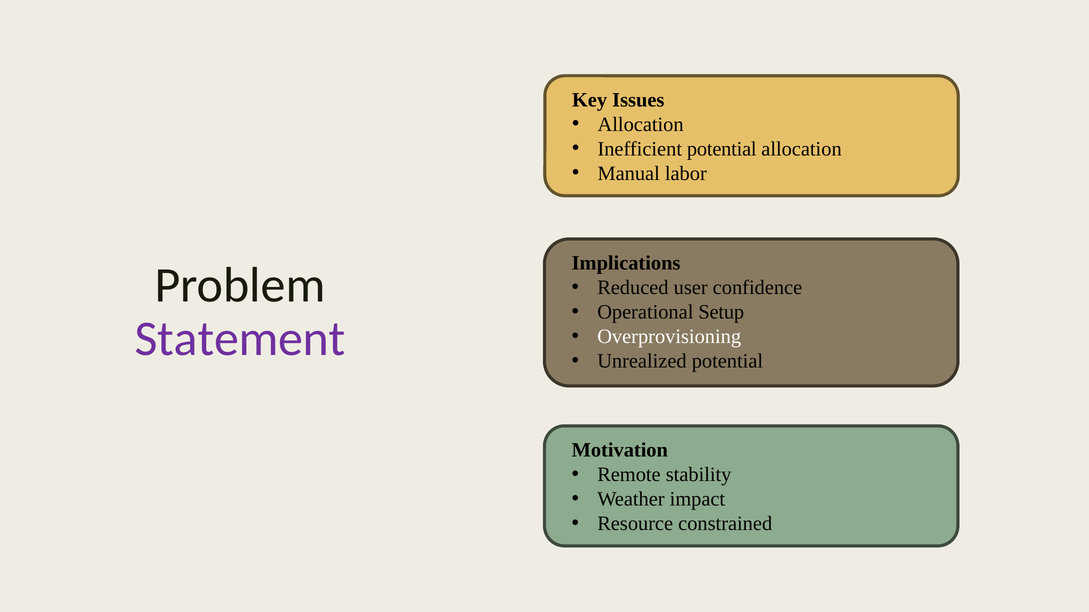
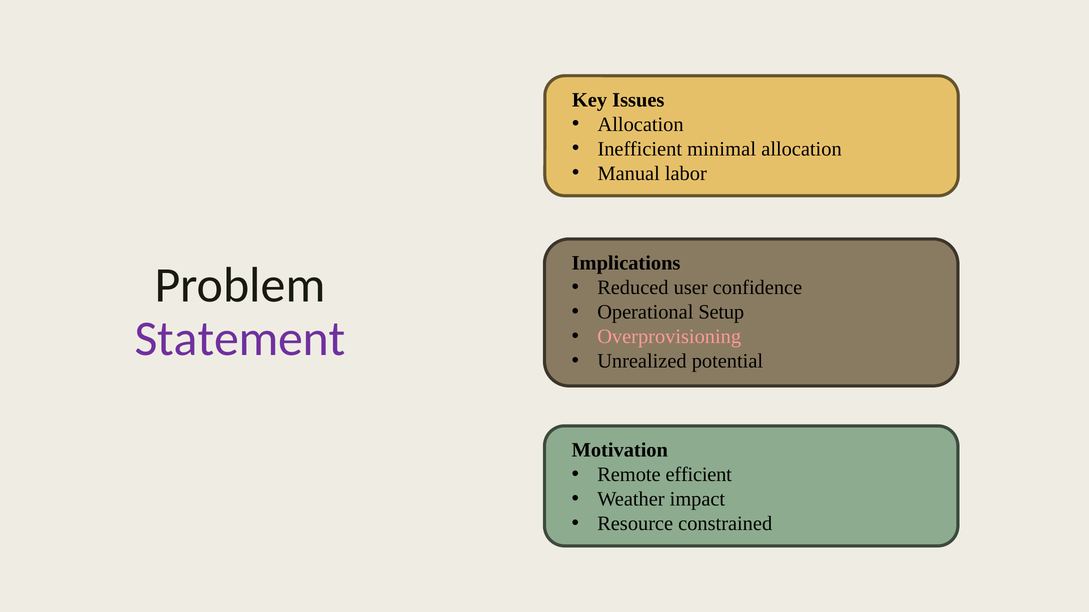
Inefficient potential: potential -> minimal (722, 149)
Overprovisioning colour: white -> pink (669, 337)
stability: stability -> efficient (699, 475)
